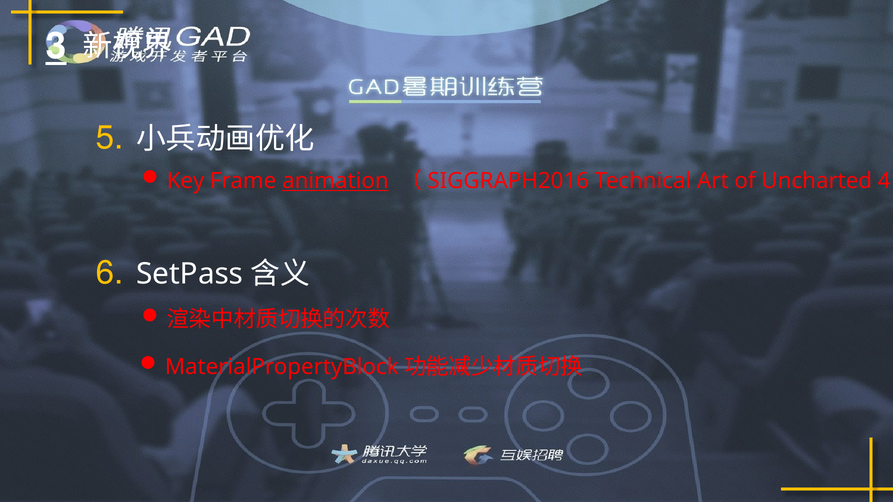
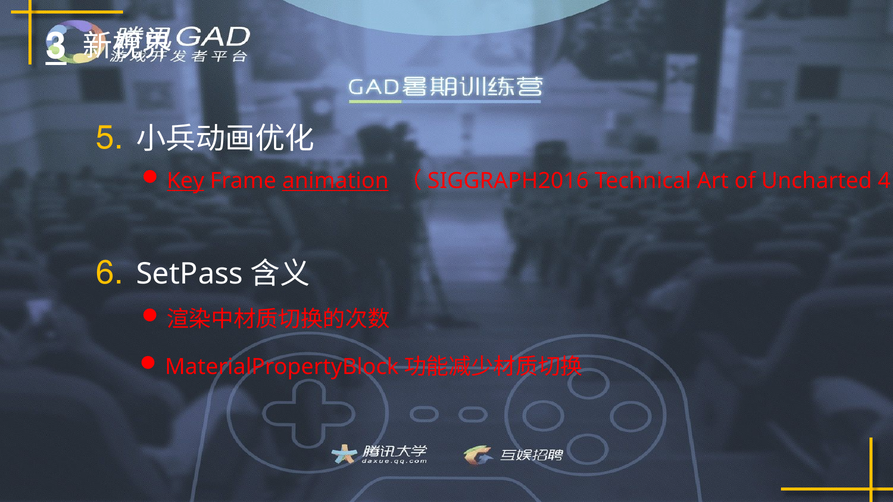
Key underline: none -> present (186, 181)
